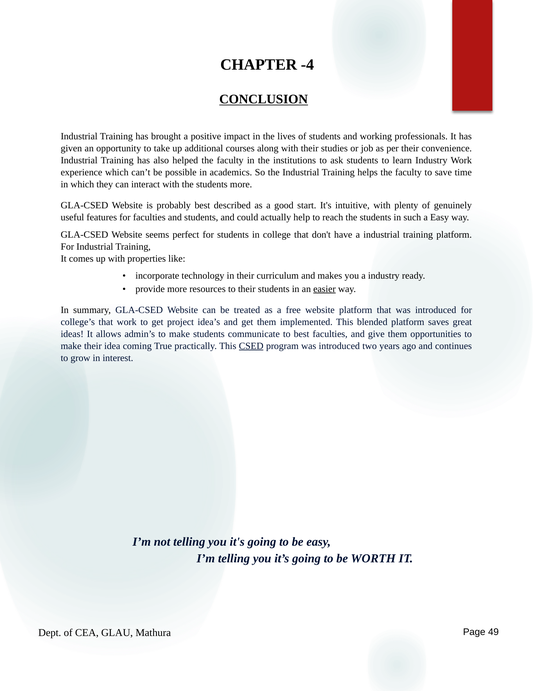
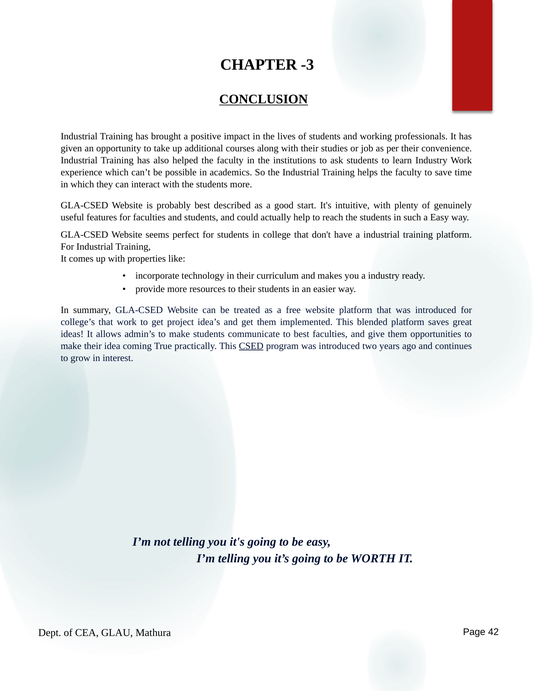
-4: -4 -> -3 (307, 65)
easier underline: present -> none (325, 289)
49: 49 -> 42 (493, 632)
